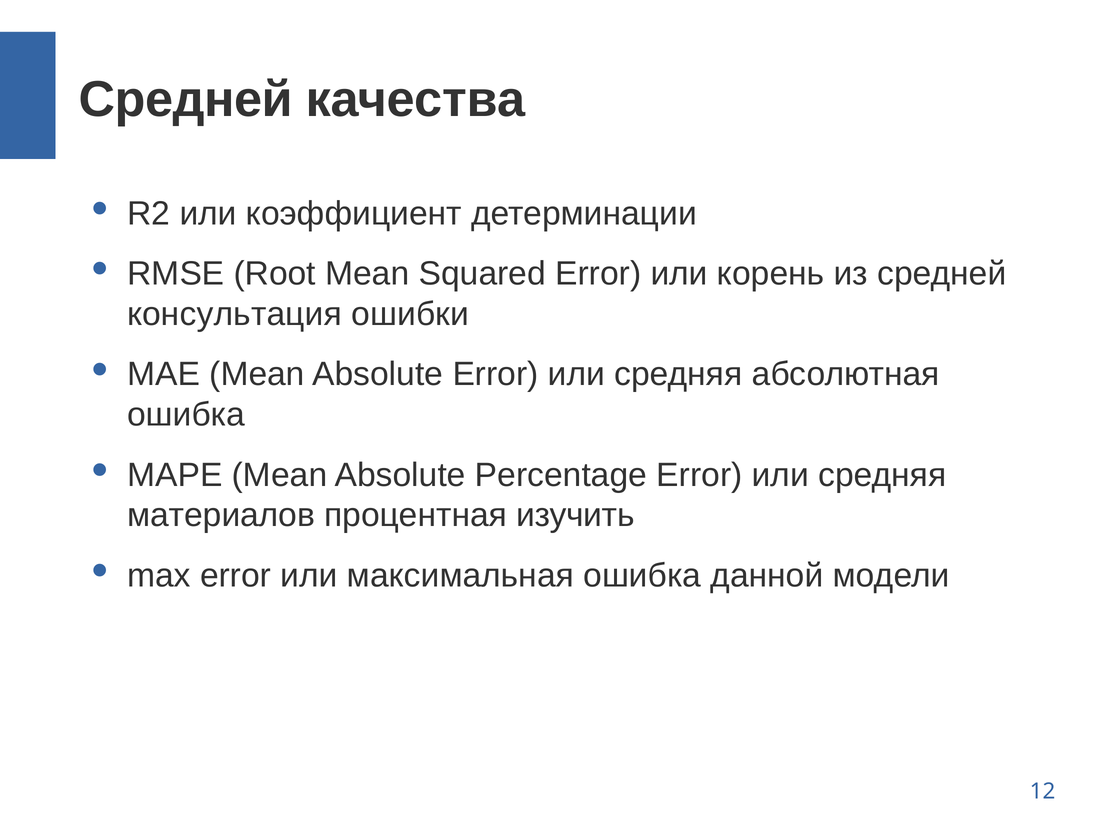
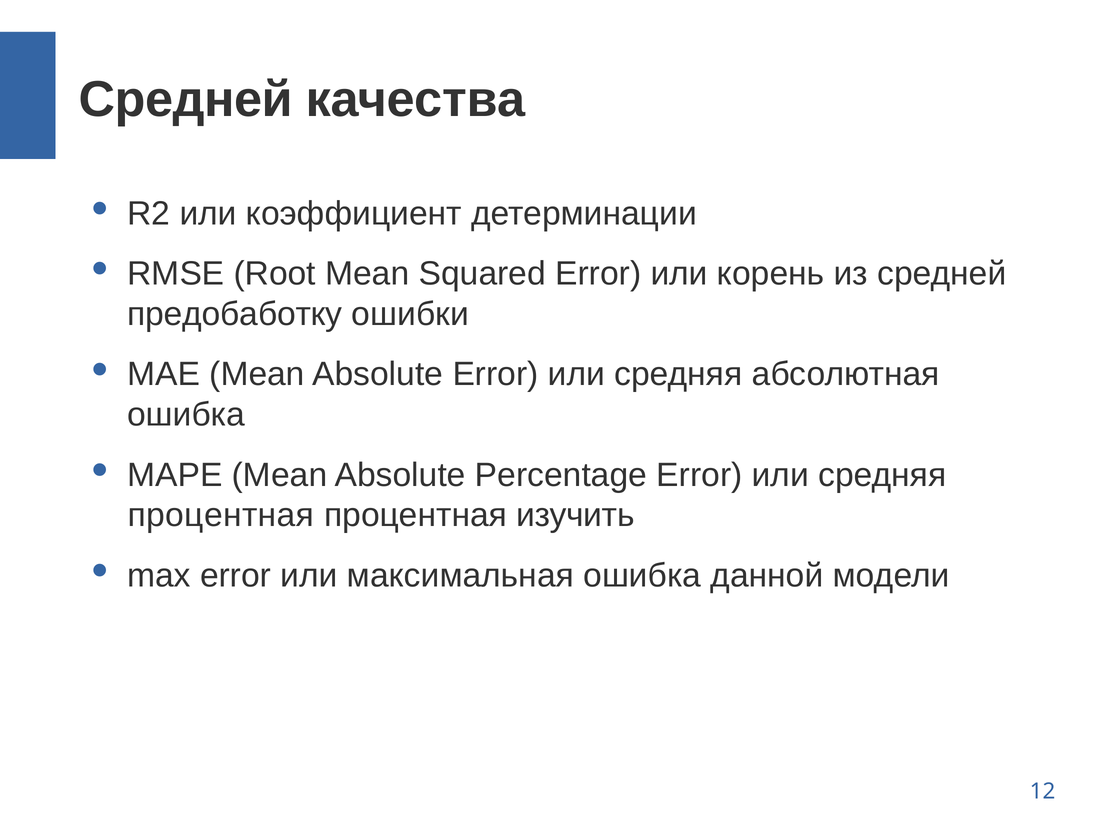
консультация: консультация -> предобаботку (235, 314)
материалов: материалов -> процентная (221, 515)
